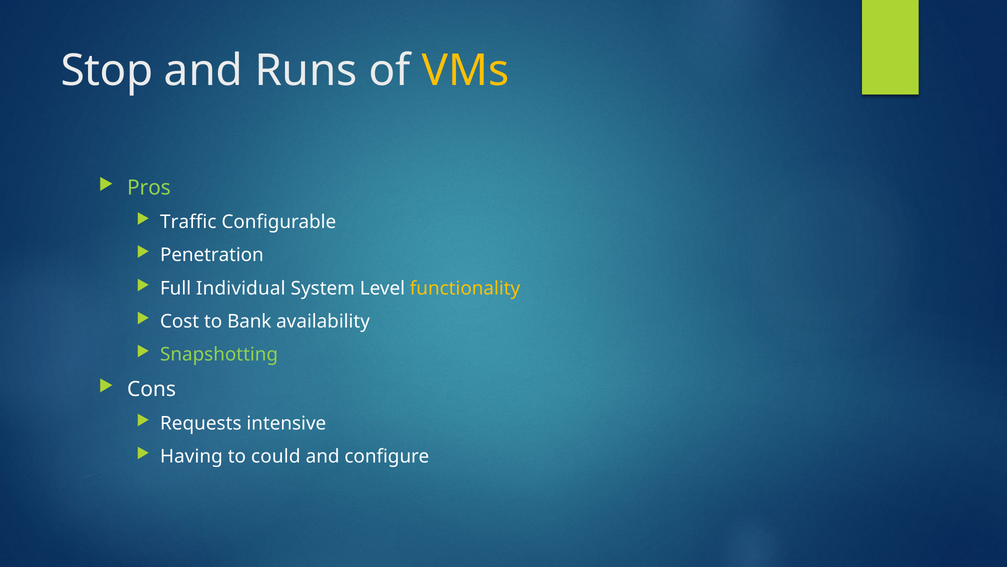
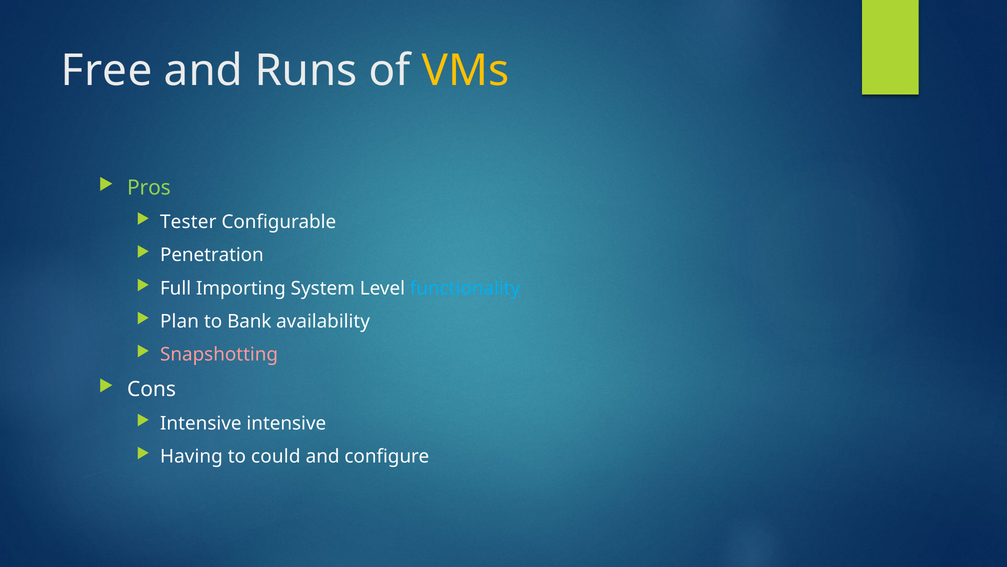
Stop: Stop -> Free (107, 71)
Traffic: Traffic -> Tester (188, 222)
Individual: Individual -> Importing (241, 288)
functionality colour: yellow -> light blue (465, 288)
Cost: Cost -> Plan (180, 321)
Snapshotting colour: light green -> pink (219, 354)
Requests: Requests -> Intensive (201, 423)
